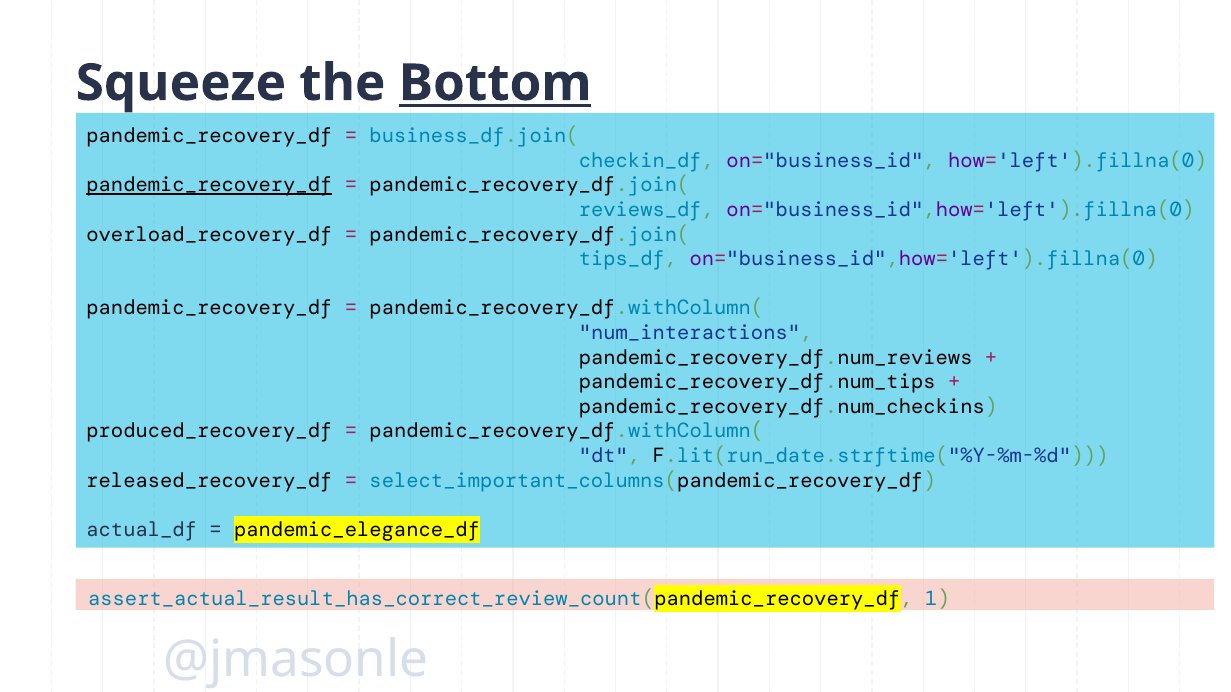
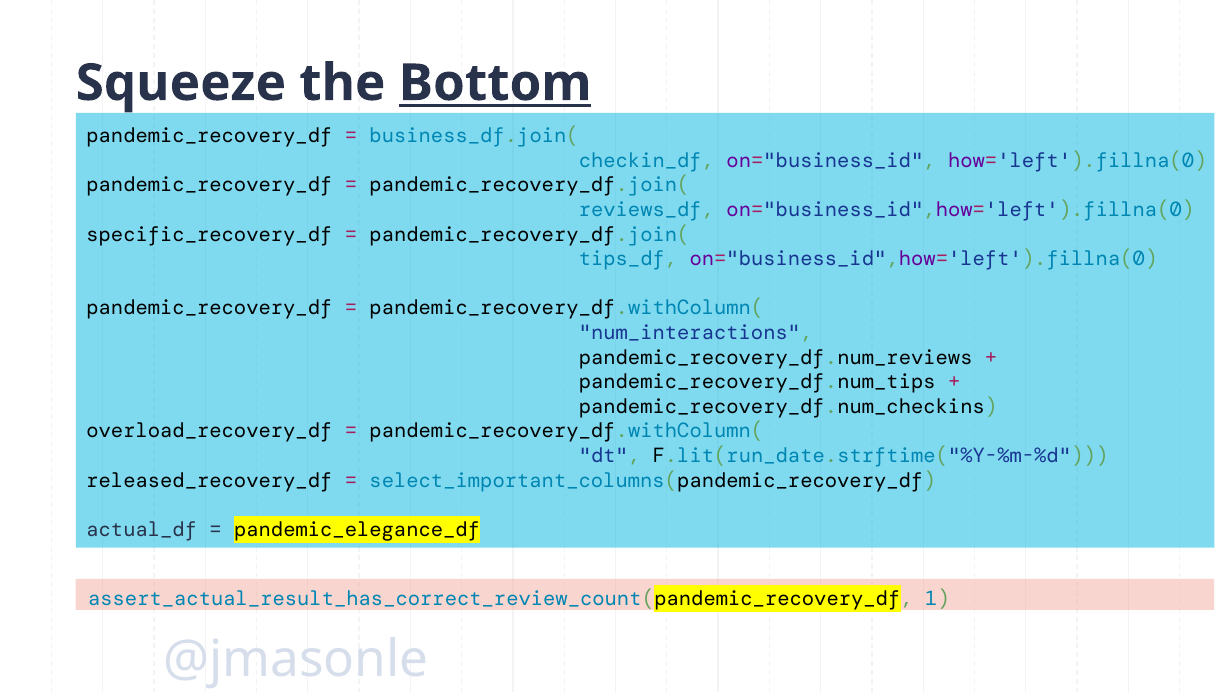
pandemic_recovery_df underline: present -> none (209, 185)
overload_recovery_df: overload_recovery_df -> specific_recovery_df (209, 234)
produced_recovery_df: produced_recovery_df -> overload_recovery_df (209, 431)
